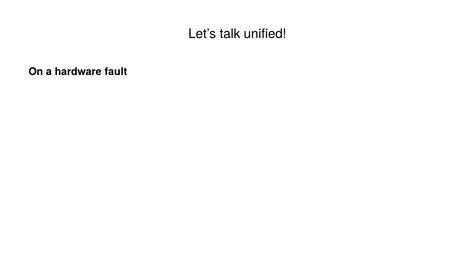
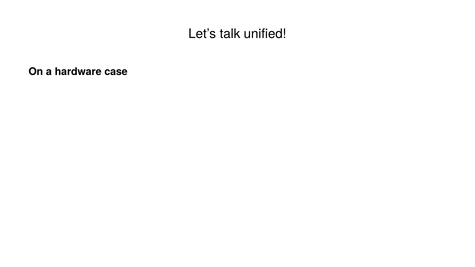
fault: fault -> case (116, 72)
